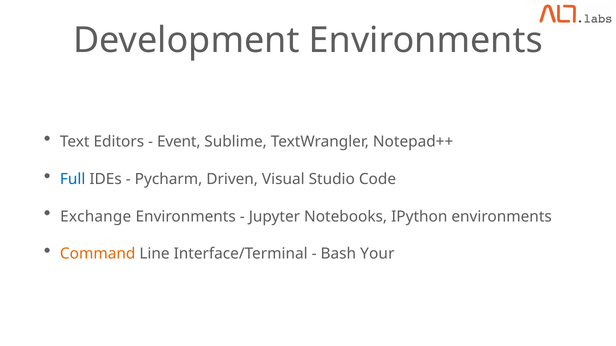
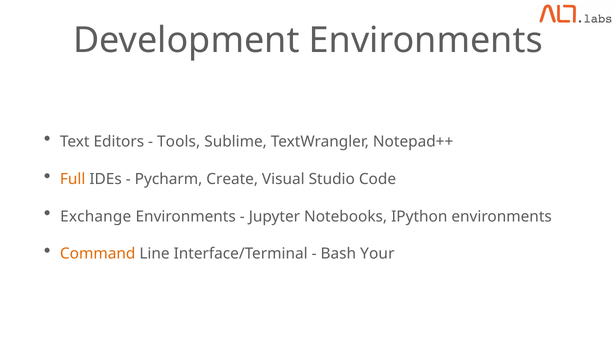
Event: Event -> Tools (179, 142)
Full colour: blue -> orange (73, 179)
Driven: Driven -> Create (232, 179)
